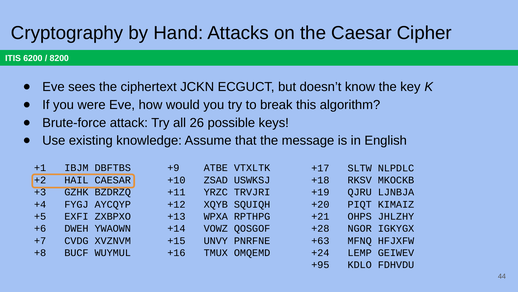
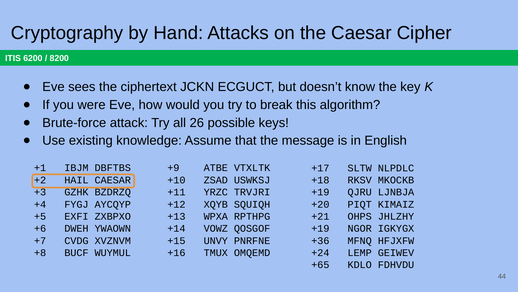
+28: +28 -> +19 (320, 228)
+63: +63 -> +36 (320, 240)
+95: +95 -> +65 (320, 264)
